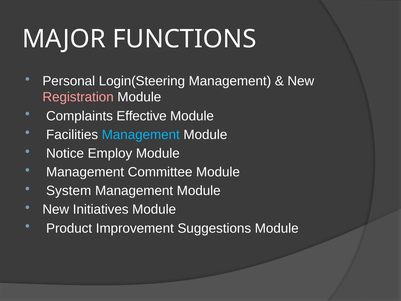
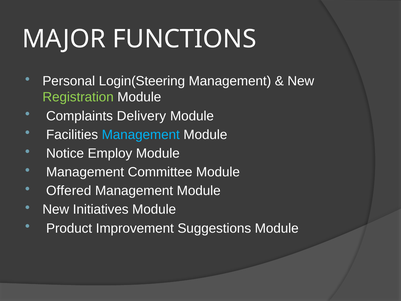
Registration colour: pink -> light green (78, 97)
Effective: Effective -> Delivery (141, 116)
System: System -> Offered (69, 191)
